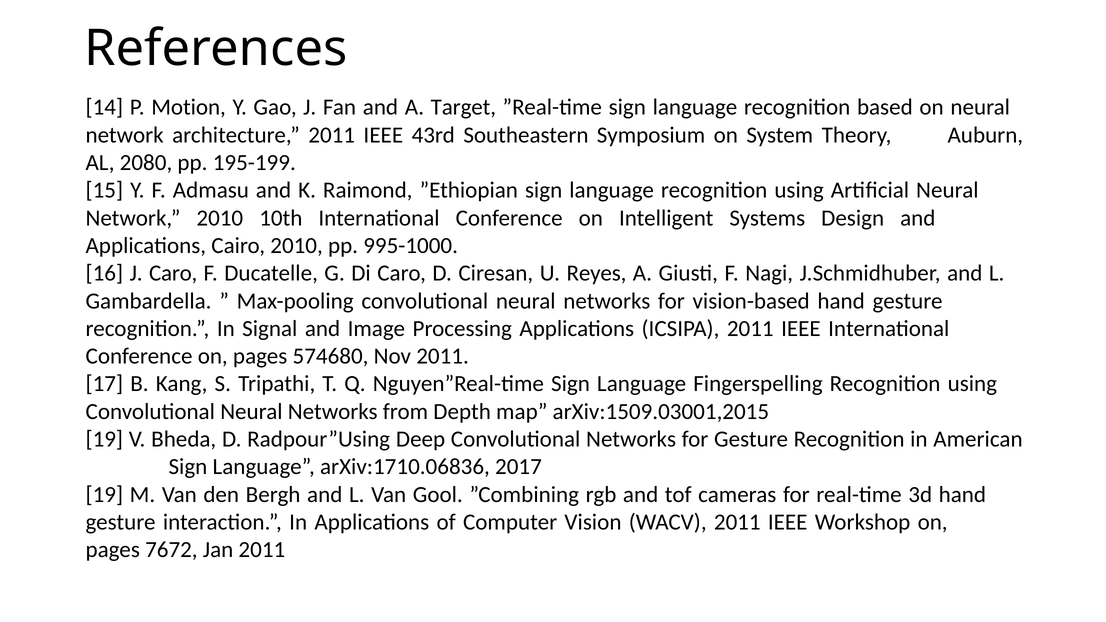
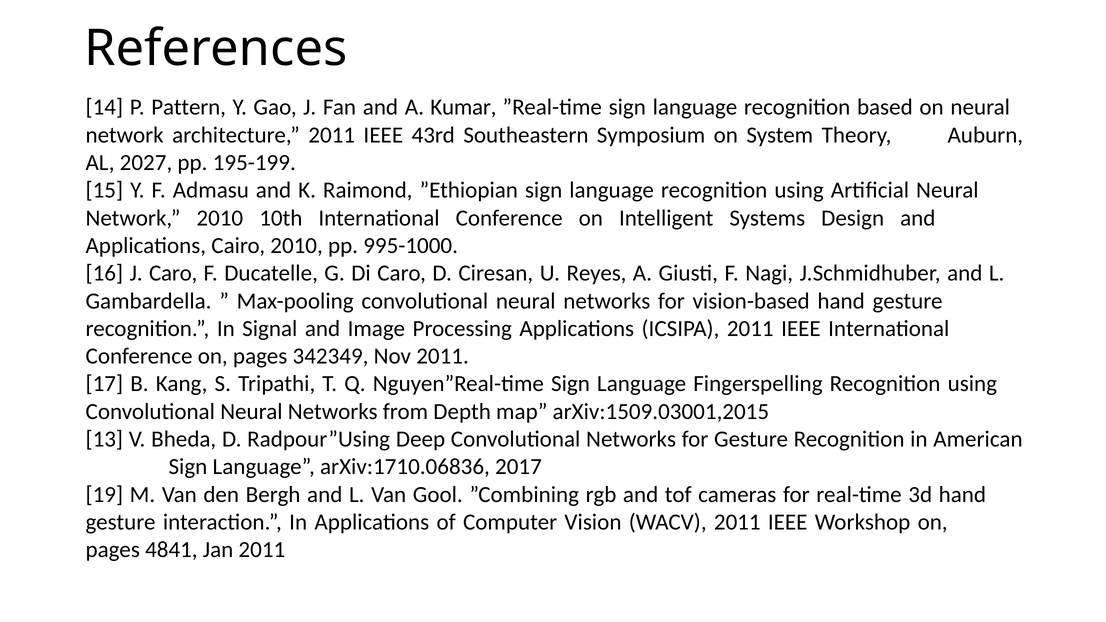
Motion: Motion -> Pattern (189, 107)
Target: Target -> Kumar (463, 107)
2080: 2080 -> 2027 (146, 163)
574680: 574680 -> 342349 (331, 356)
19: 19 -> 13 (104, 439)
7672: 7672 -> 4841 (171, 550)
